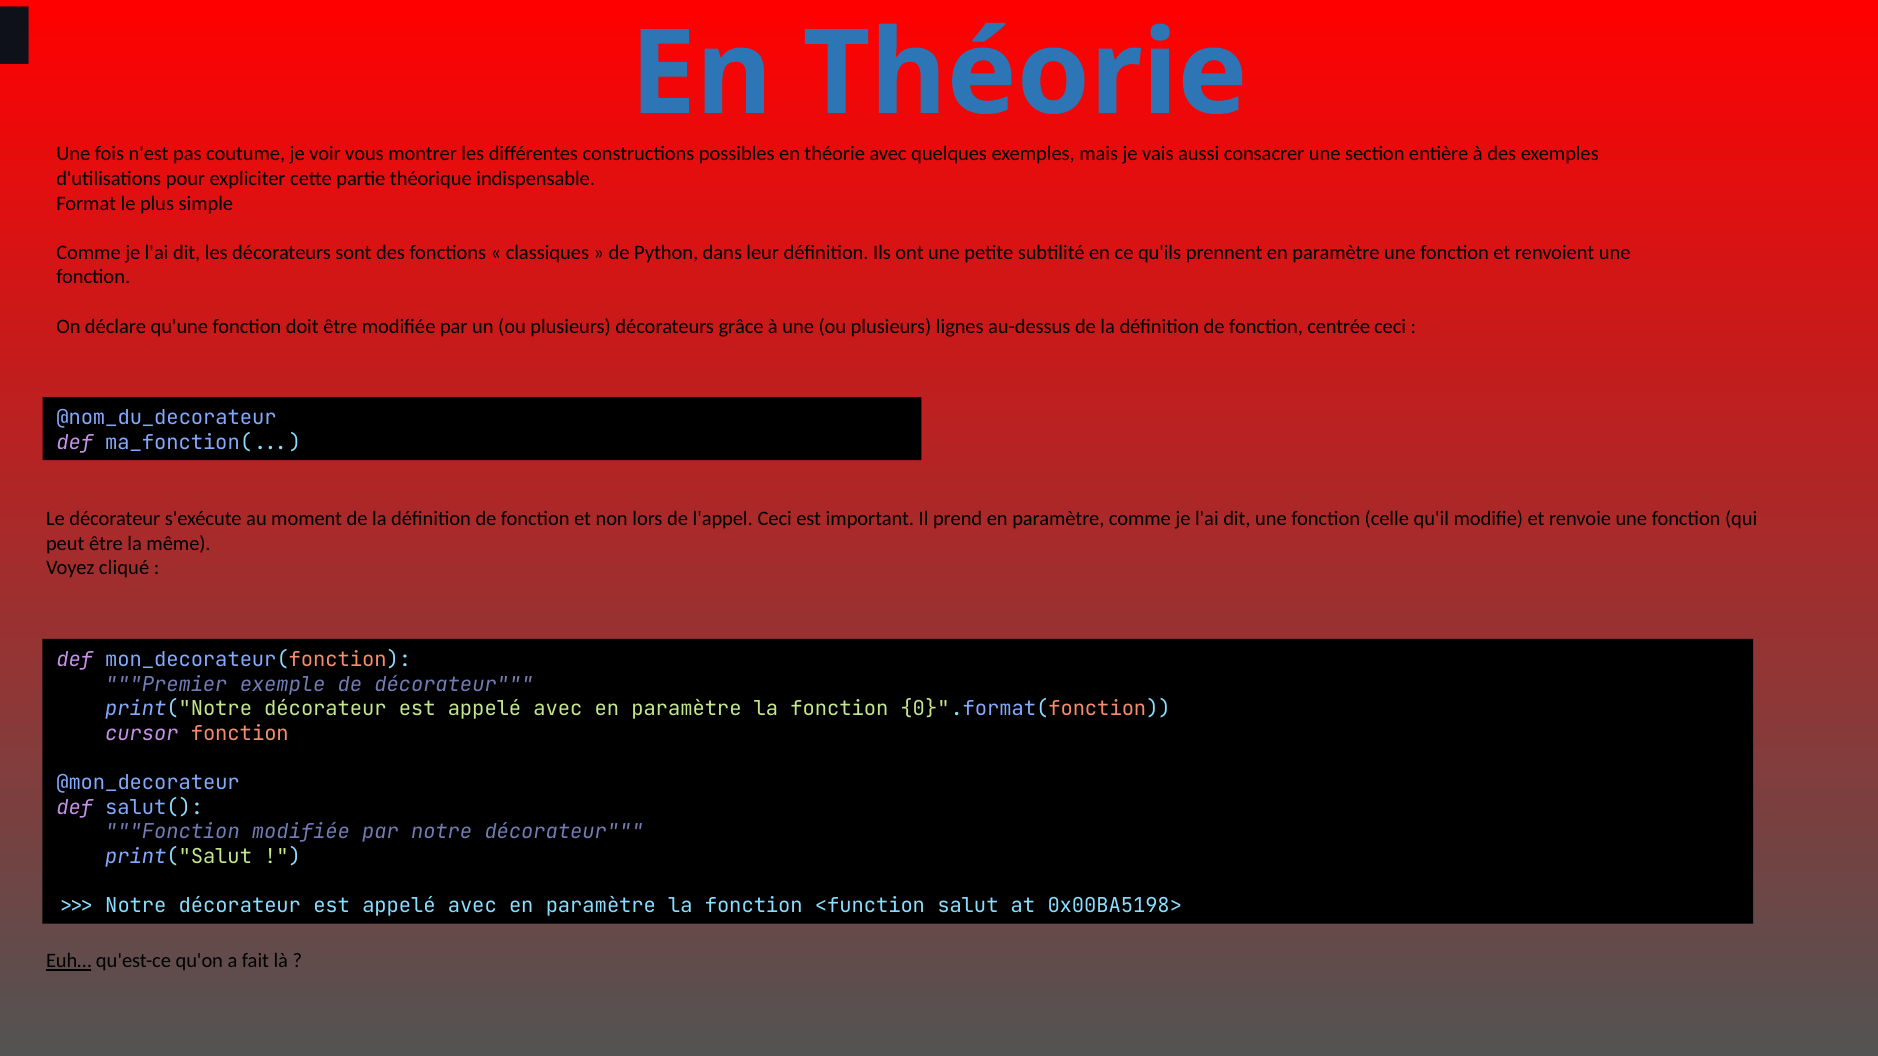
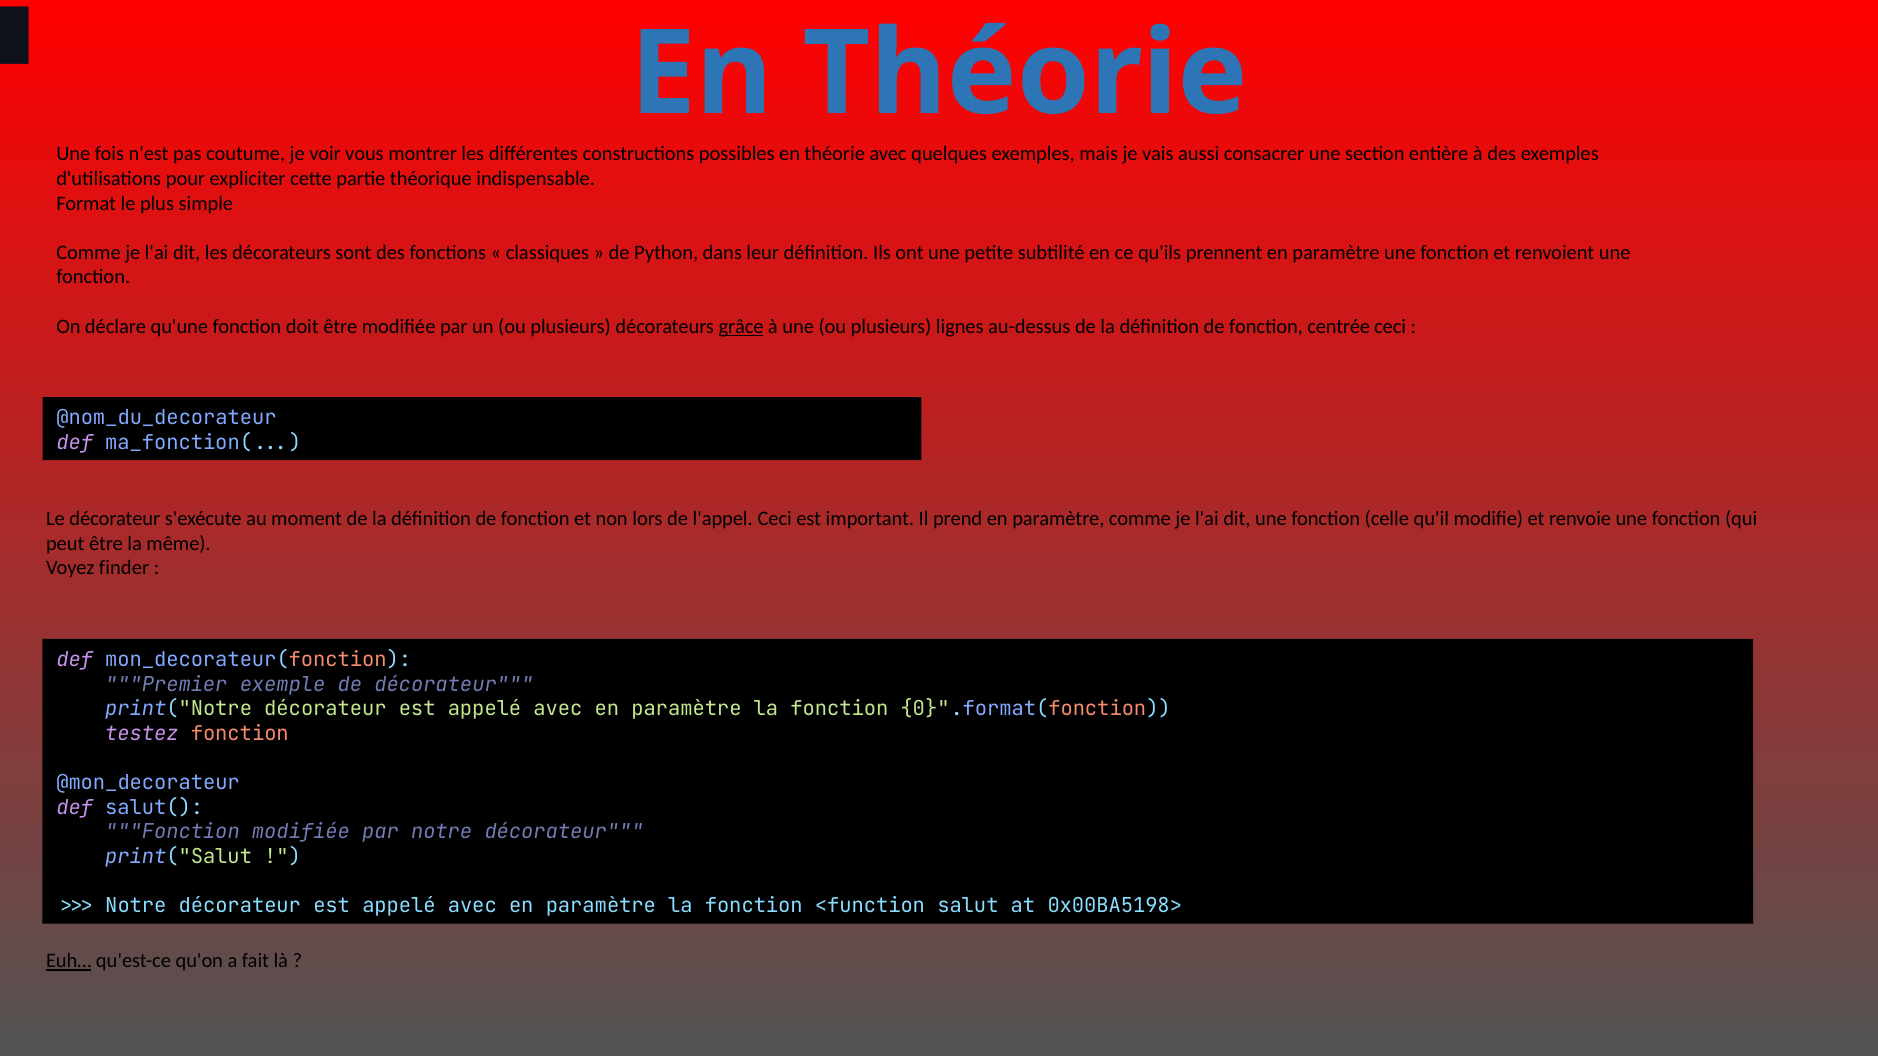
grâce underline: none -> present (741, 326)
cliqué: cliqué -> finder (124, 568)
cursor: cursor -> testez (142, 734)
